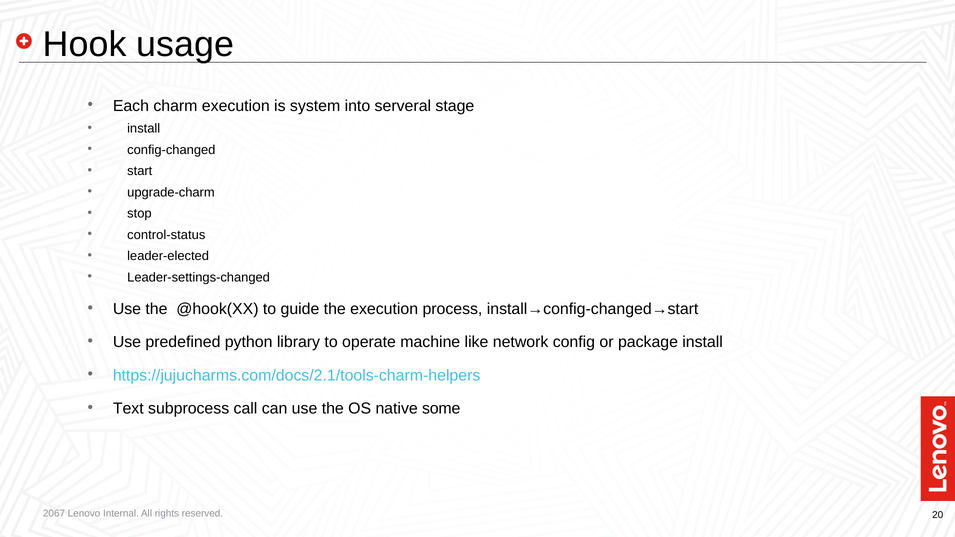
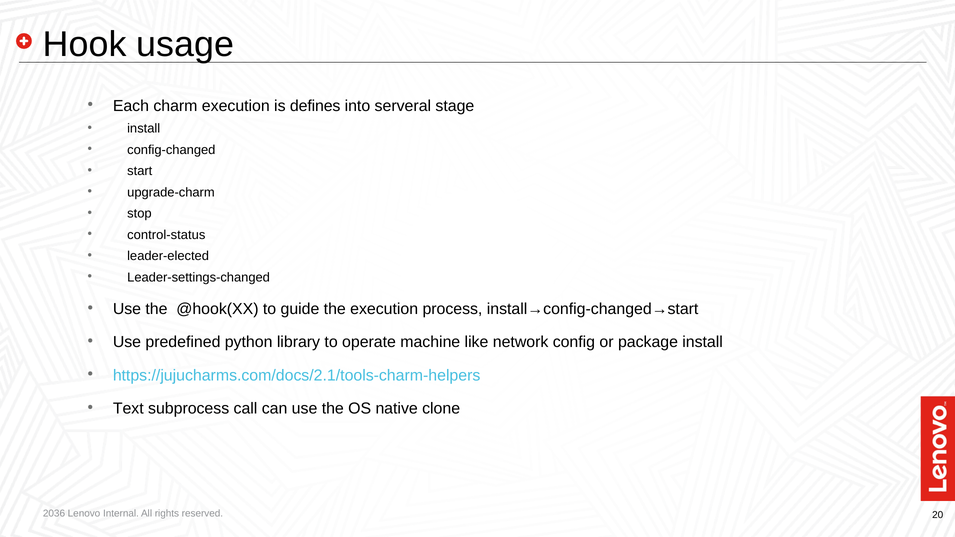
system: system -> defines (315, 106)
some: some -> clone (441, 409)
2067: 2067 -> 2036 (54, 514)
